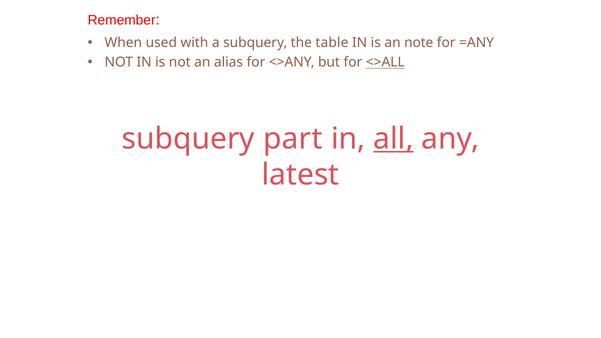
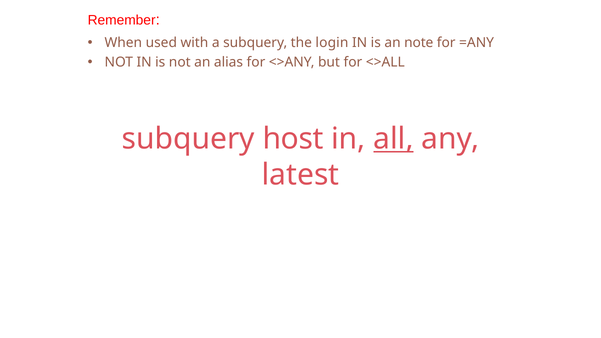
table: table -> login (332, 43)
<>ALL underline: present -> none (385, 62)
part: part -> host (293, 139)
